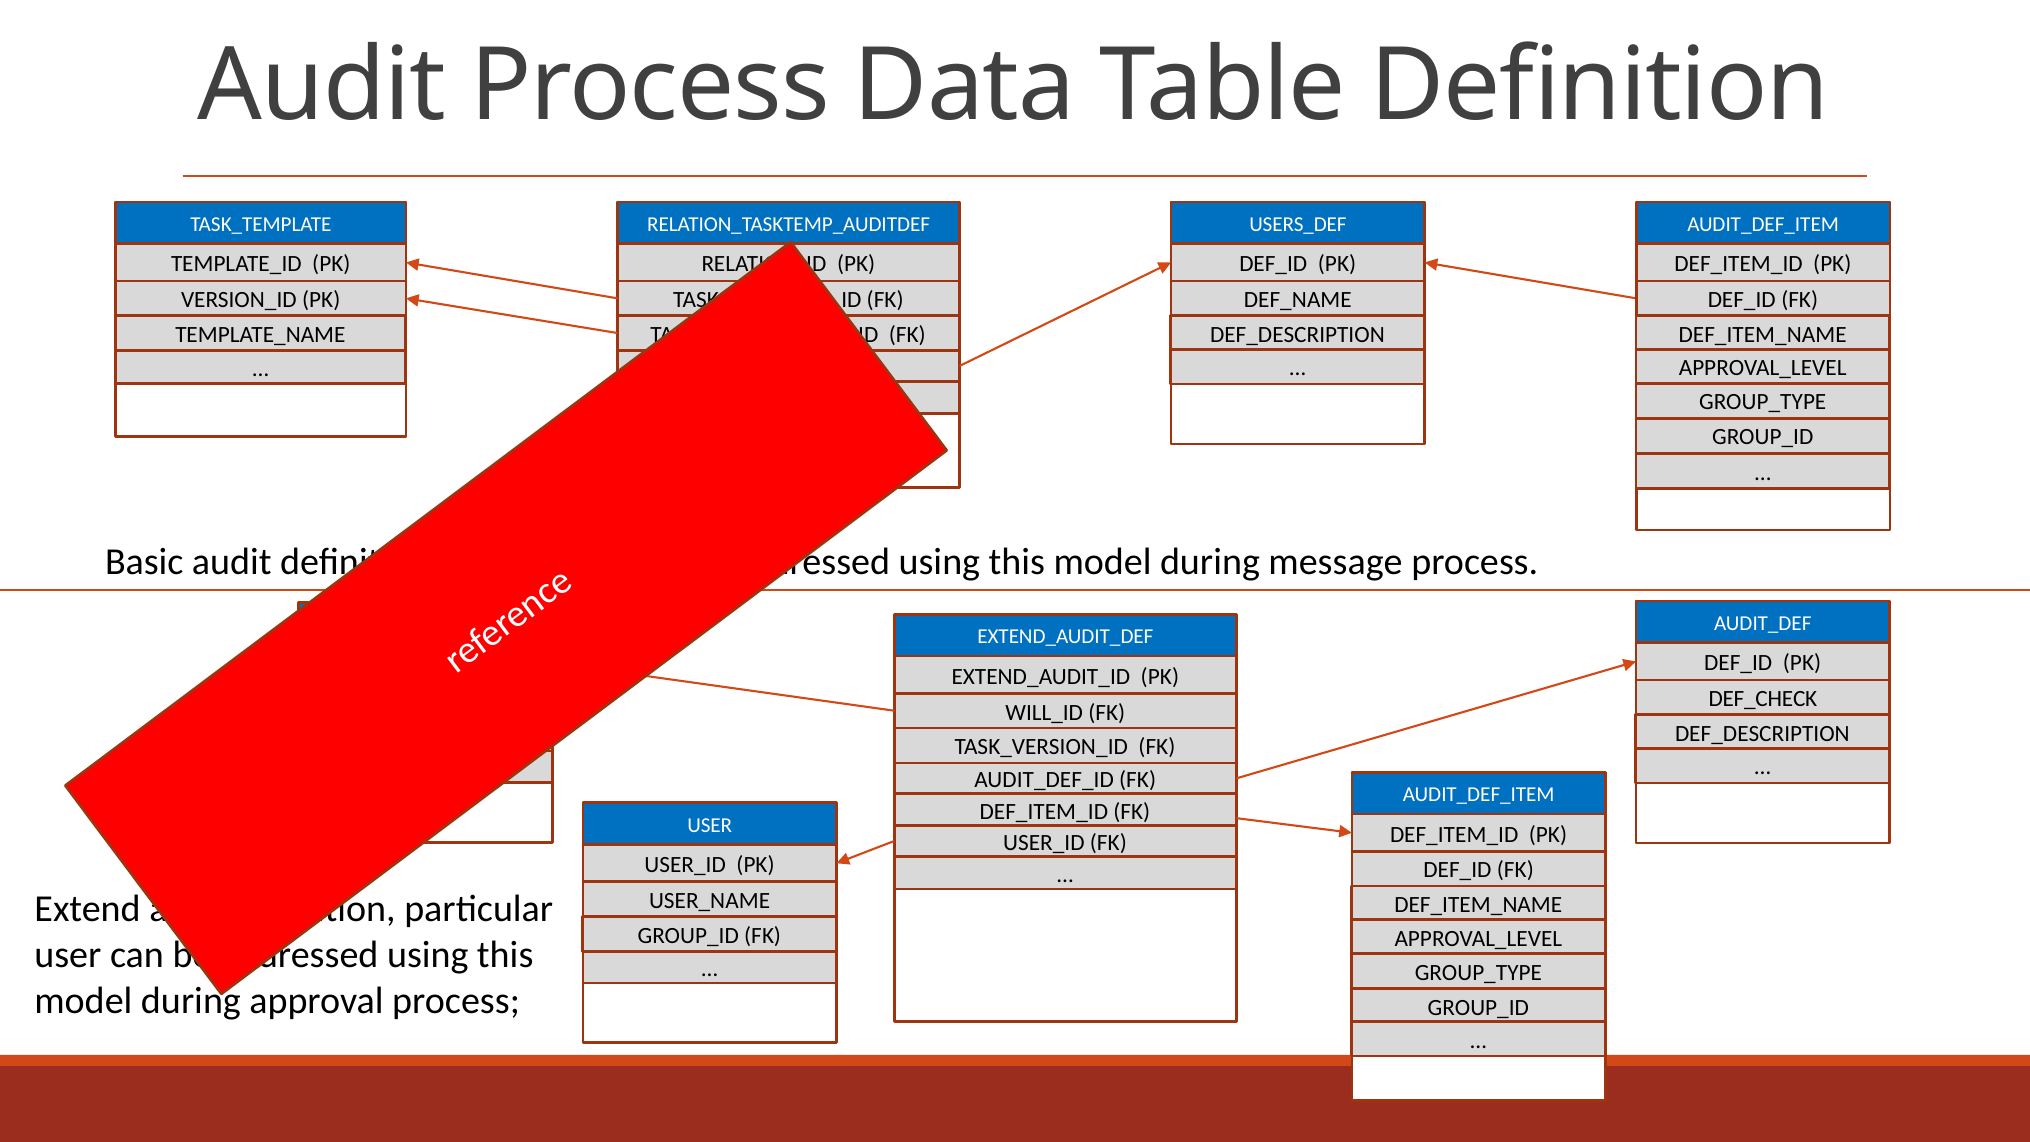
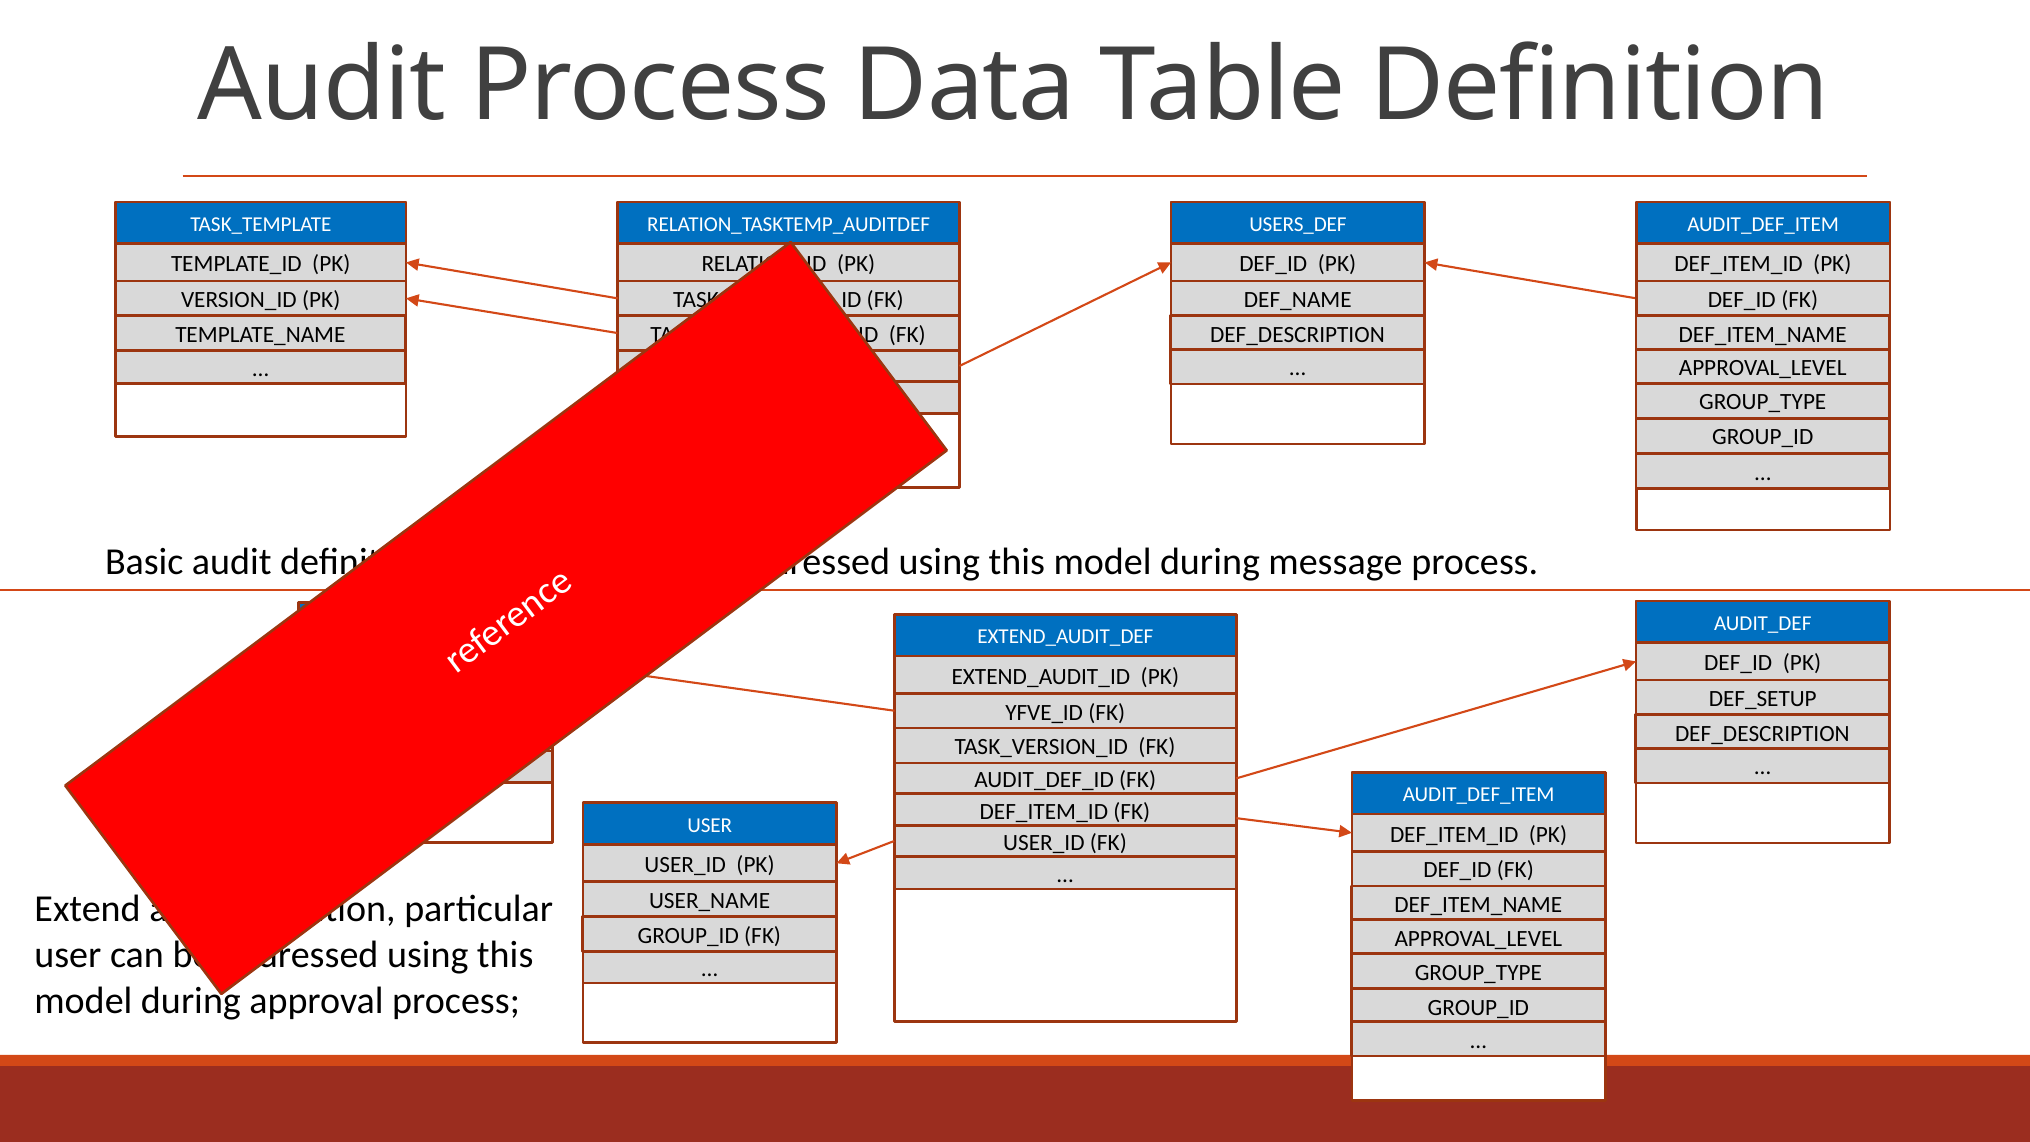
DEF_CHECK: DEF_CHECK -> DEF_SETUP (1763, 699)
WILL_ID: WILL_ID -> YFVE_ID (1044, 712)
